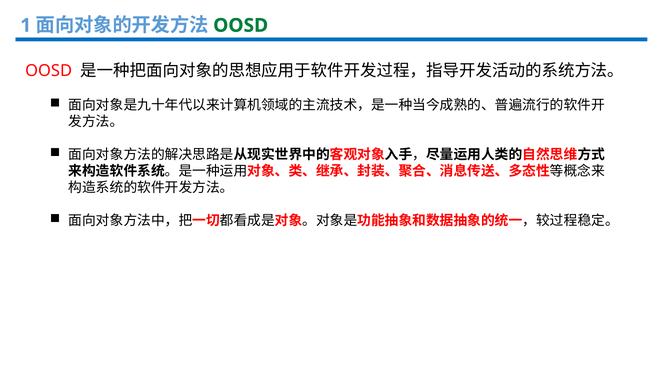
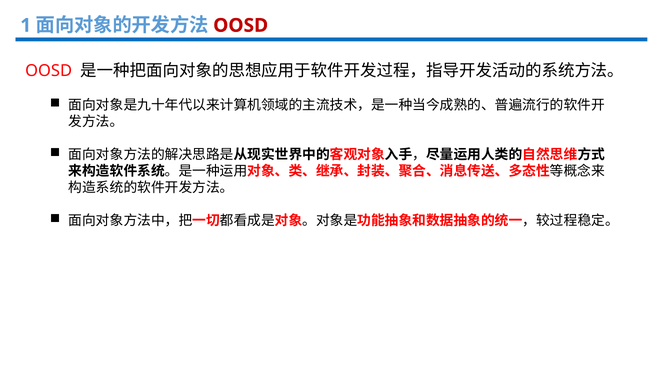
OOSD colour: green -> red (241, 25)
